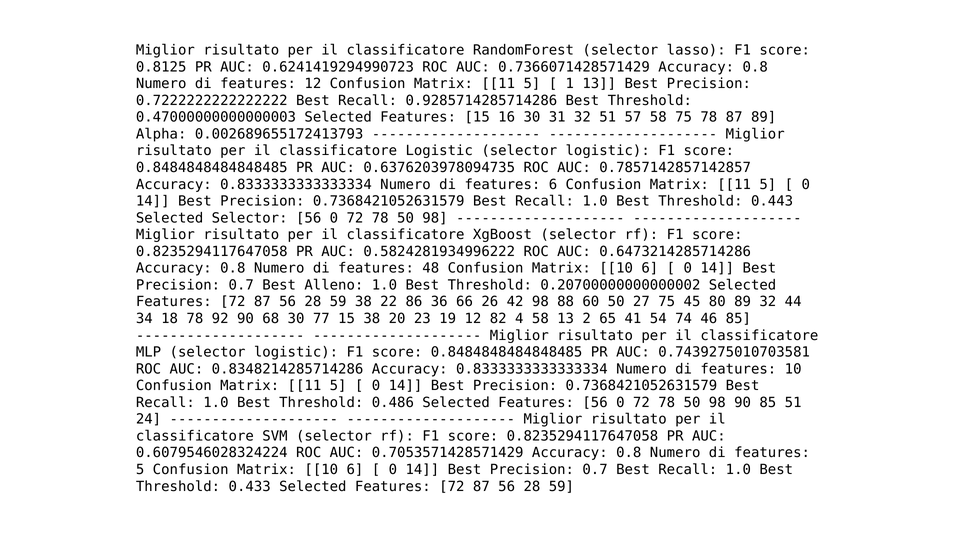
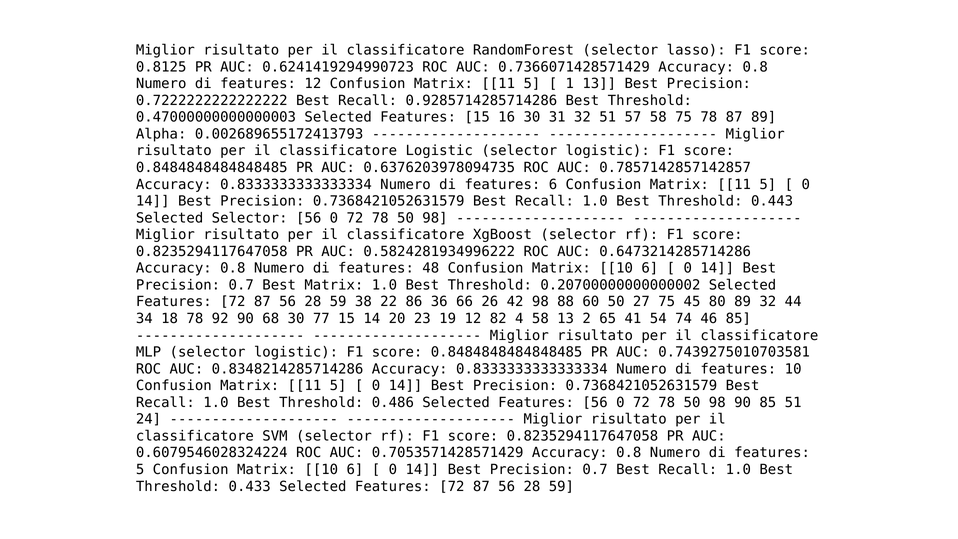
Best Alleno: Alleno -> Matrix (334, 285)
15 38: 38 -> 14 (372, 319)
